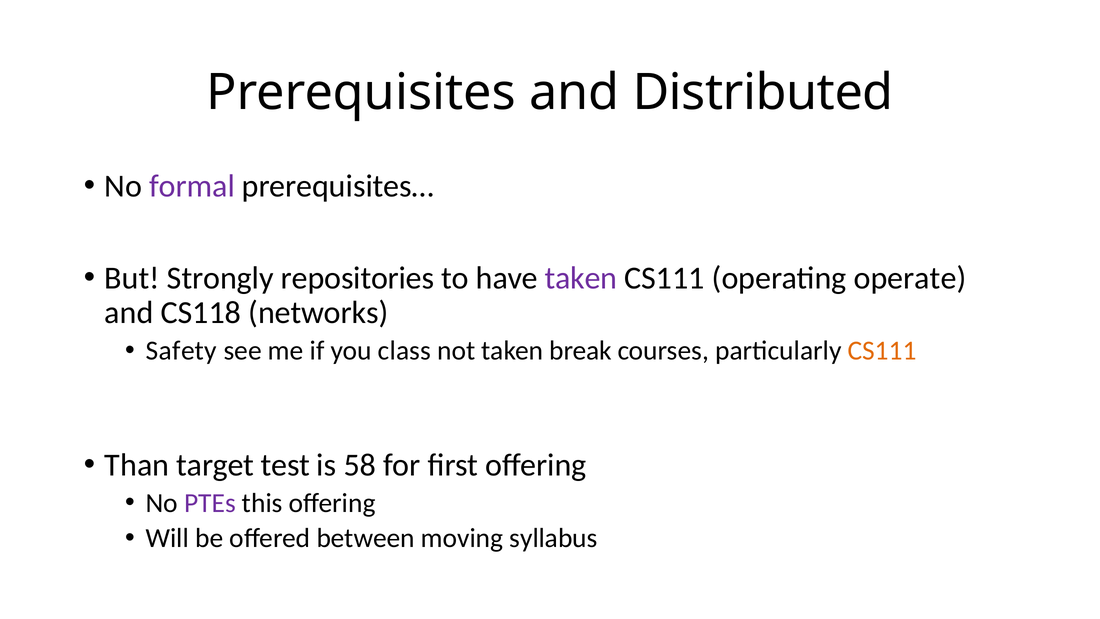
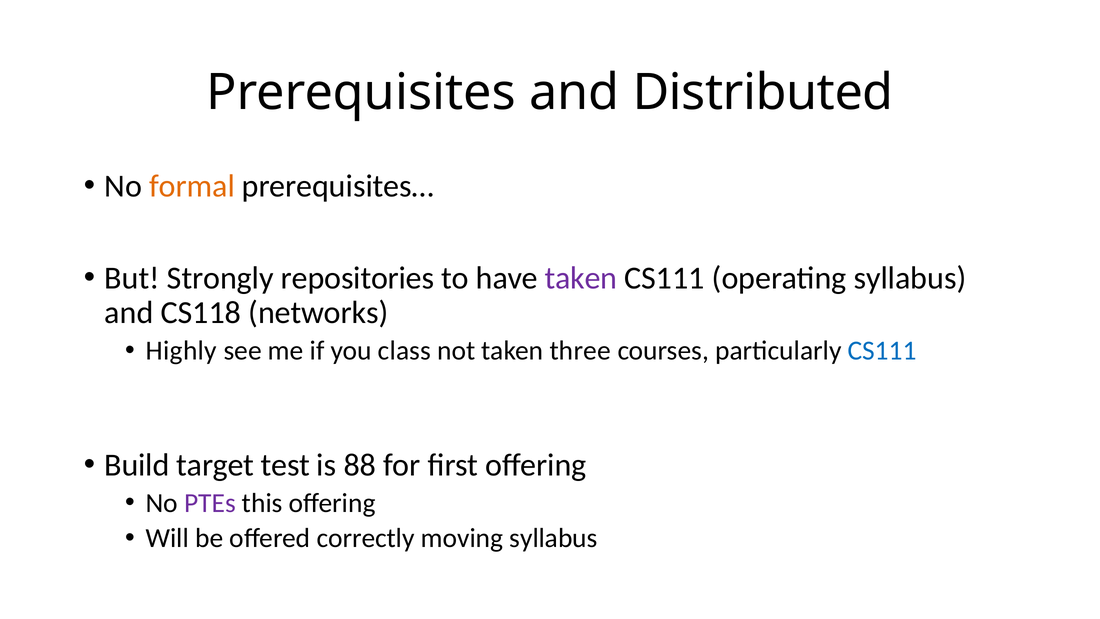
formal colour: purple -> orange (192, 186)
operating operate: operate -> syllabus (910, 278)
Safety: Safety -> Highly (181, 351)
break: break -> three (580, 351)
CS111 colour: orange -> blue (882, 351)
Than: Than -> Build (137, 465)
58: 58 -> 88 (360, 465)
between: between -> correctly (366, 538)
